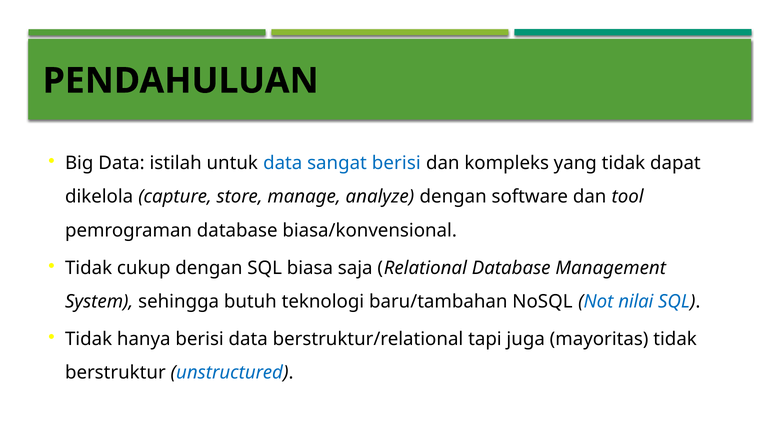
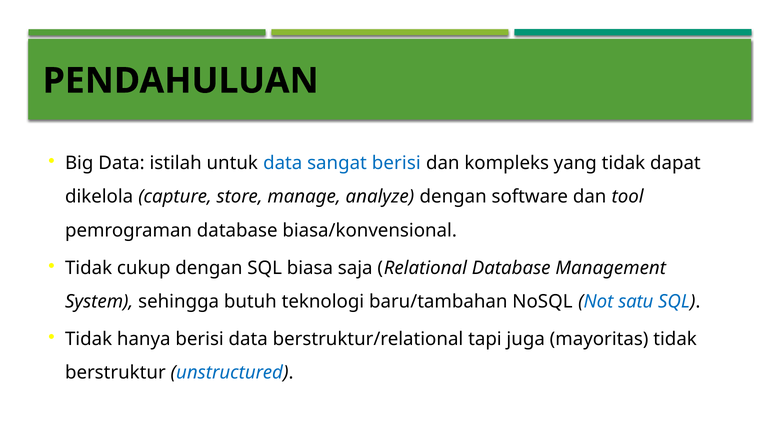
nilai: nilai -> satu (636, 301)
